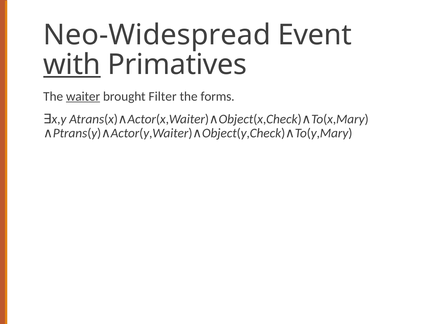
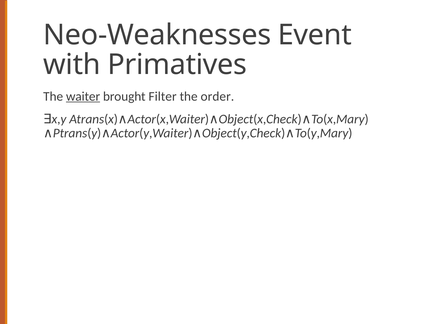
Neo-Widespread: Neo-Widespread -> Neo-Weaknesses (157, 35)
with underline: present -> none (72, 65)
forms: forms -> order (217, 96)
